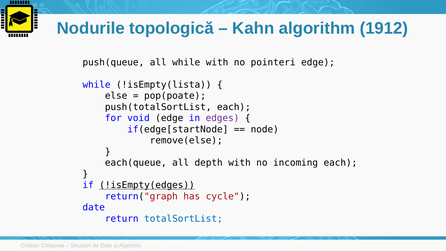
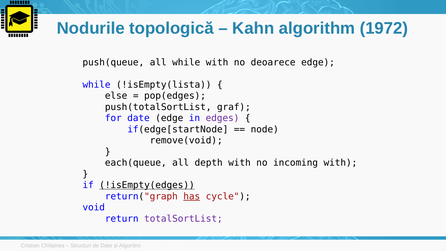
1912: 1912 -> 1972 (384, 28)
pointeri: pointeri -> deoarece (273, 62)
pop(poate: pop(poate -> pop(edges (175, 96)
push(totalSortList each: each -> graf (234, 107)
for void: void -> date (138, 118)
remove(else: remove(else -> remove(void (186, 140)
incoming each: each -> with (340, 163)
has underline: none -> present (192, 196)
date: date -> void (94, 207)
totalSortList colour: blue -> purple (183, 219)
